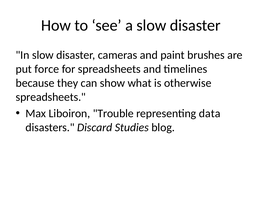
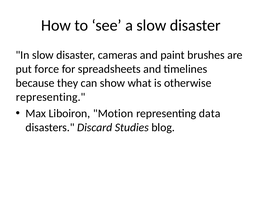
spreadsheets: spreadsheets -> representing (51, 97)
Trouble: Trouble -> Motion (113, 113)
